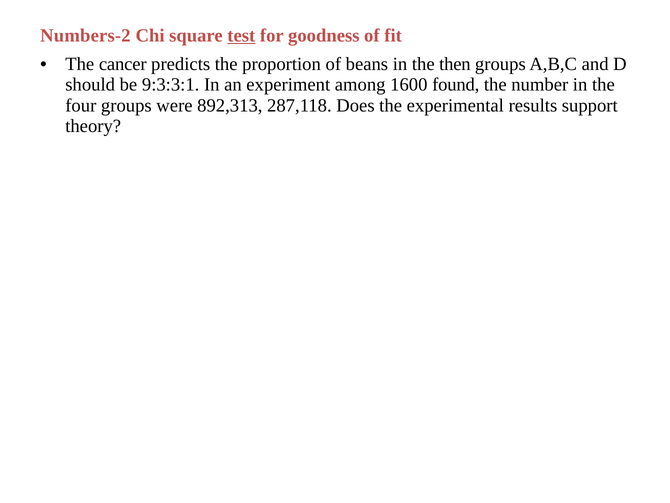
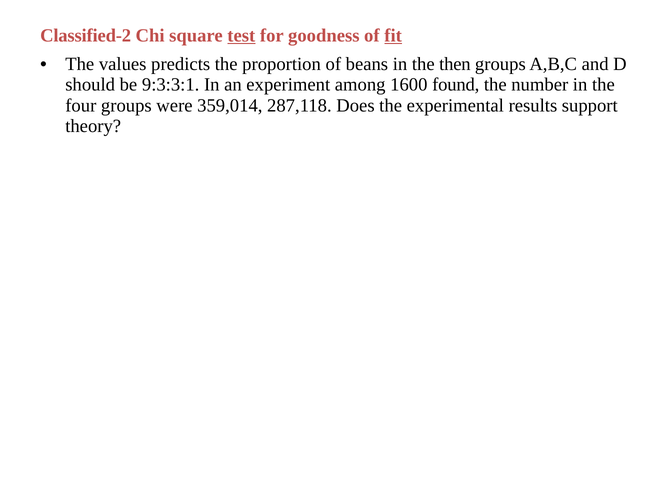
Numbers-2: Numbers-2 -> Classified-2 (86, 35)
fit underline: none -> present (393, 35)
cancer: cancer -> values (123, 64)
892,313: 892,313 -> 359,014 (230, 105)
